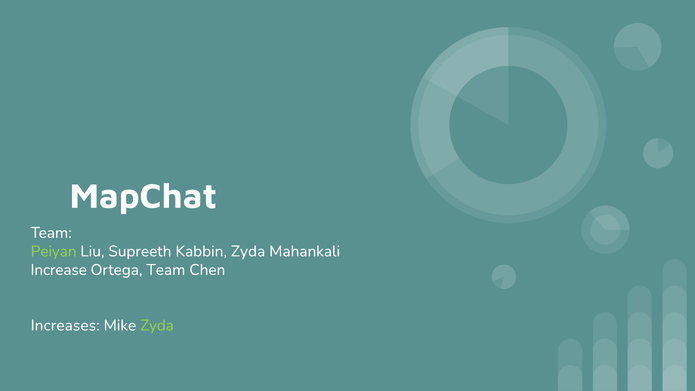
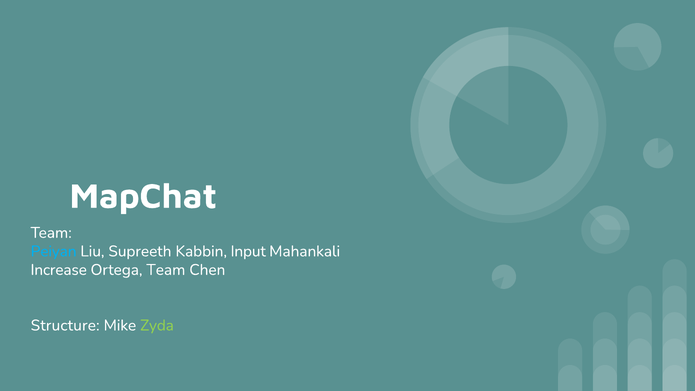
Peiyan colour: light green -> light blue (54, 251)
Kabbin Zyda: Zyda -> Input (248, 251)
Increases: Increases -> Structure (65, 325)
